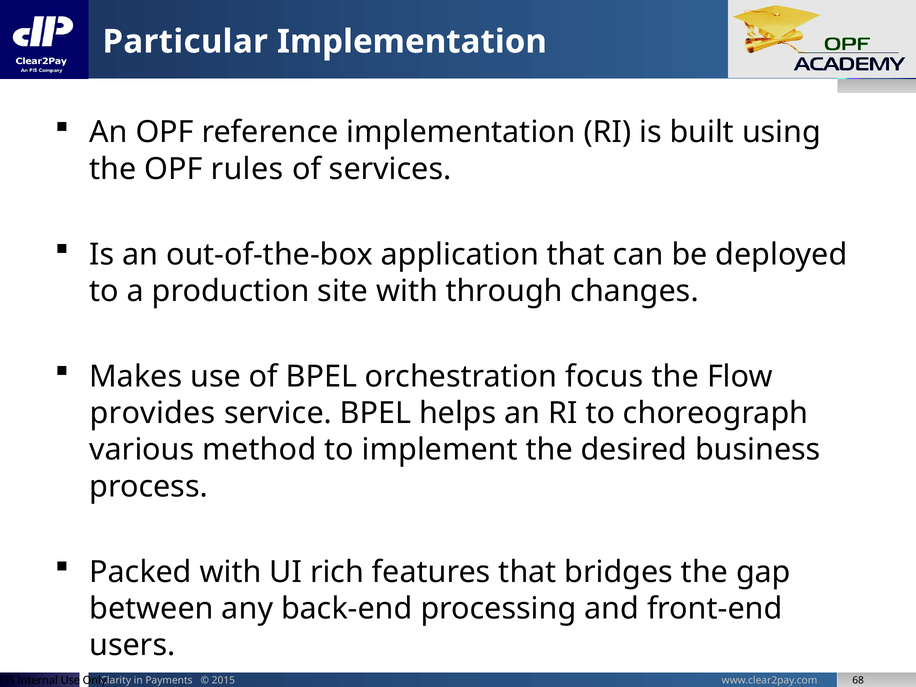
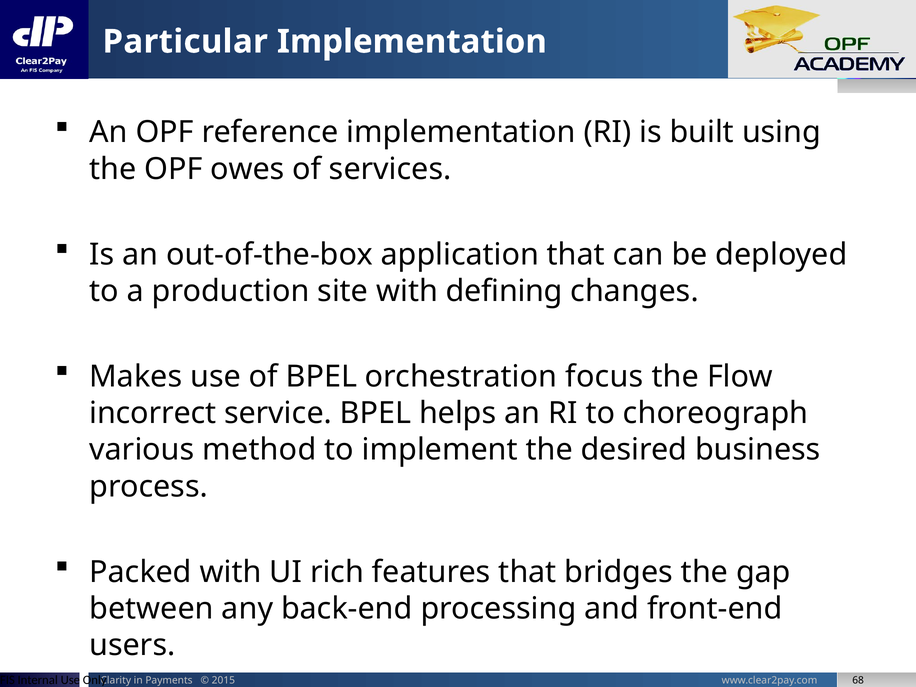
rules: rules -> owes (247, 169)
through: through -> defining (504, 291)
provides: provides -> incorrect (153, 413)
